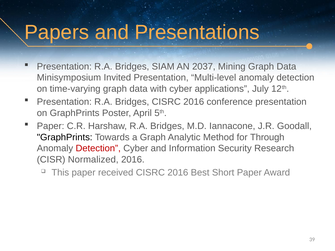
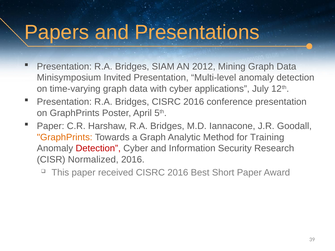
2037: 2037 -> 2012 (204, 67)
GraphPrints colour: black -> orange (65, 137)
Through: Through -> Training (267, 137)
